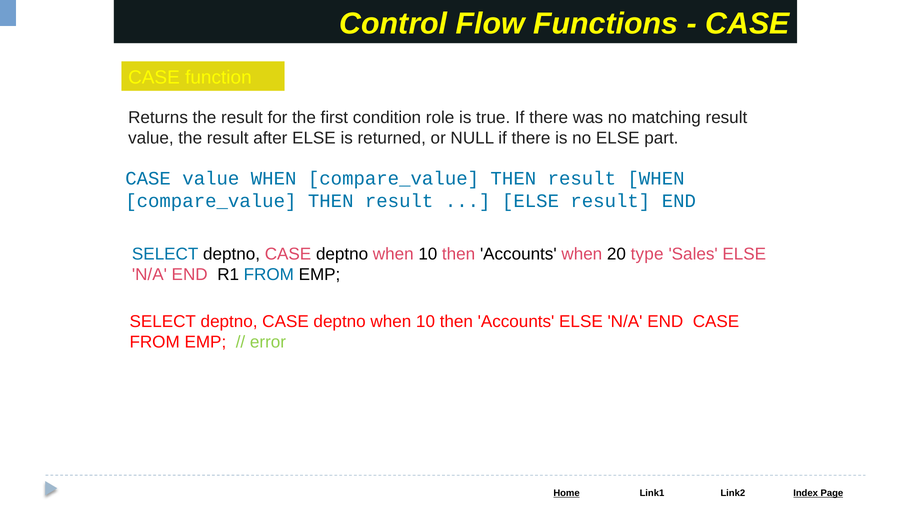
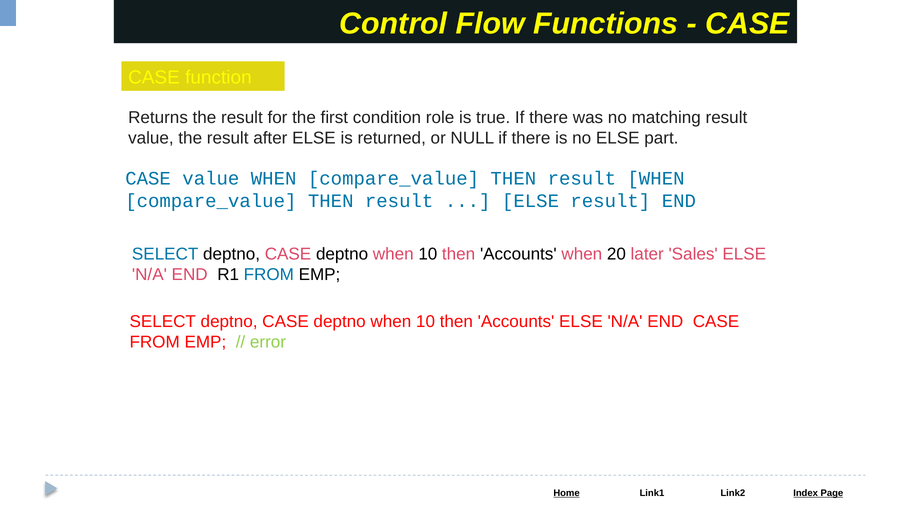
type: type -> later (647, 254)
